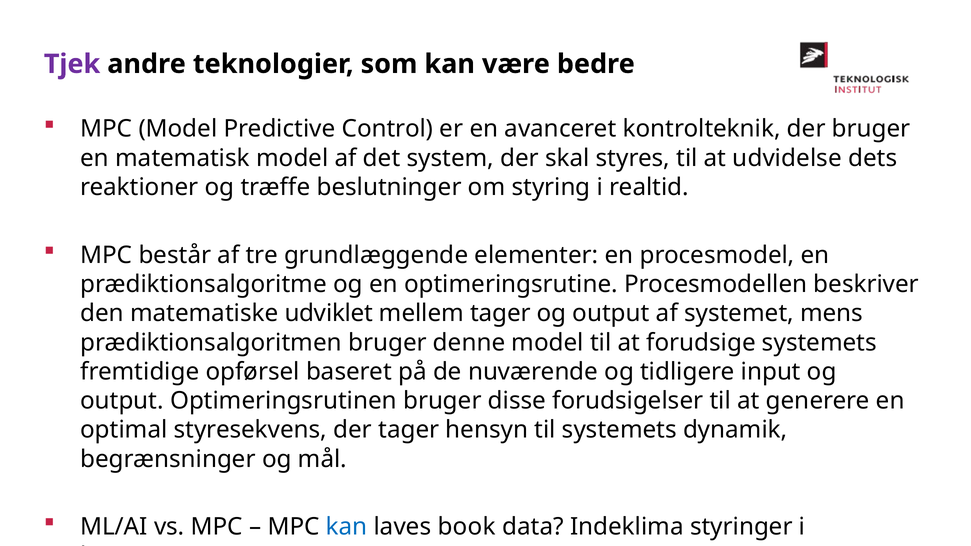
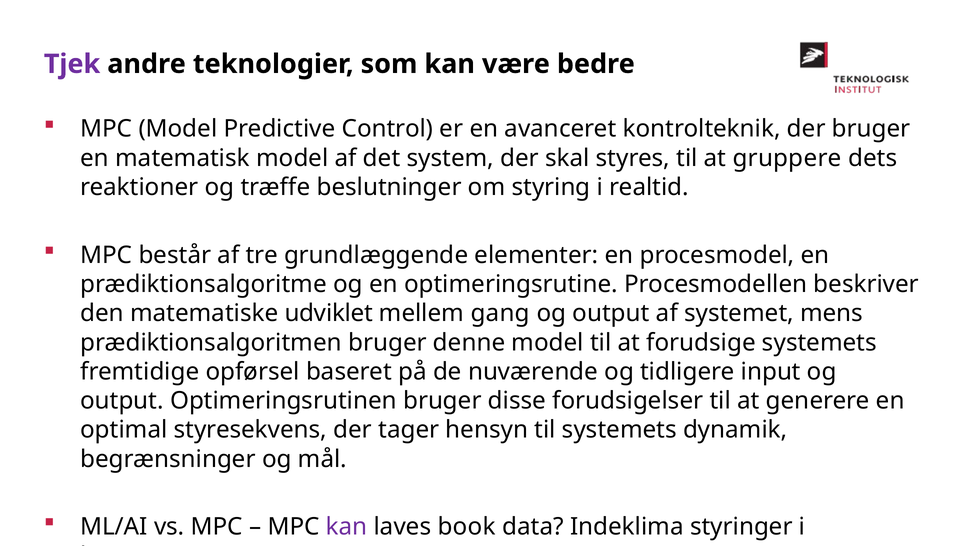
udvidelse: udvidelse -> gruppere (787, 158)
mellem tager: tager -> gang (500, 314)
kan colour: blue -> purple (347, 527)
